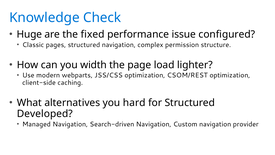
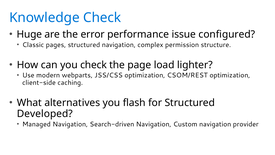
fixed: fixed -> error (93, 34)
you width: width -> check (94, 65)
hard: hard -> flash (134, 103)
